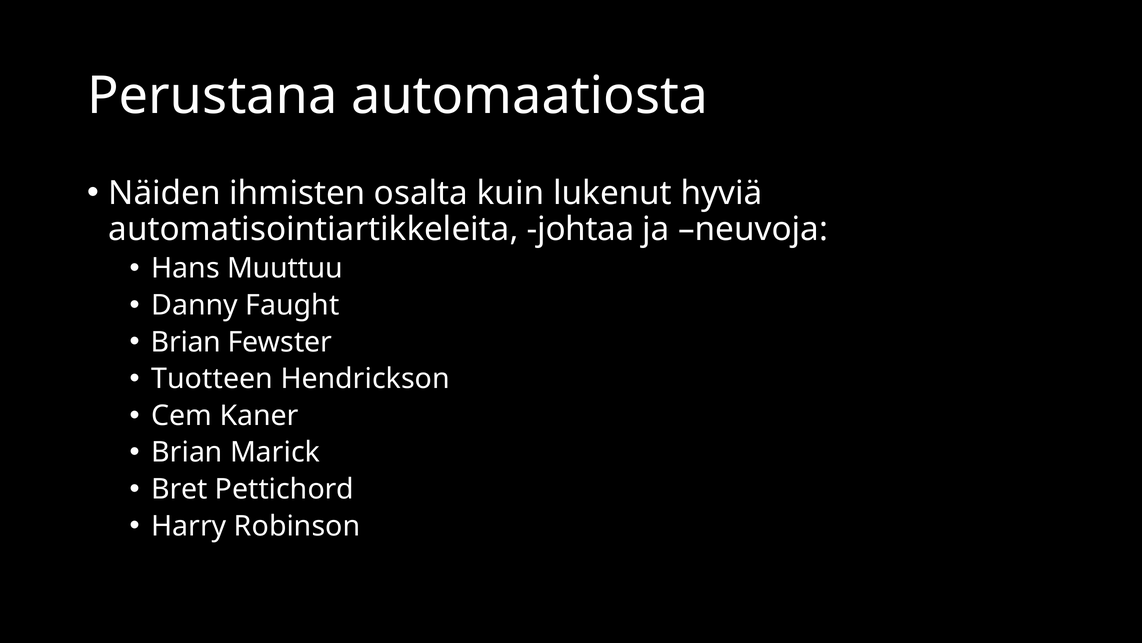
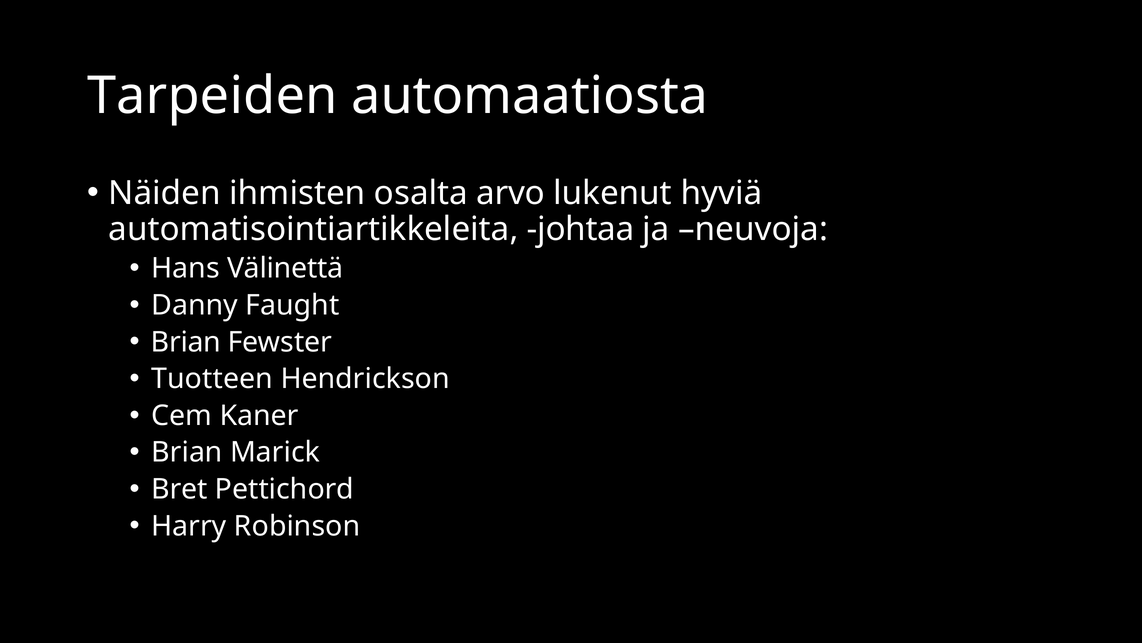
Perustana: Perustana -> Tarpeiden (212, 96)
kuin: kuin -> arvo (511, 193)
Muuttuu: Muuttuu -> Välinettä (285, 268)
